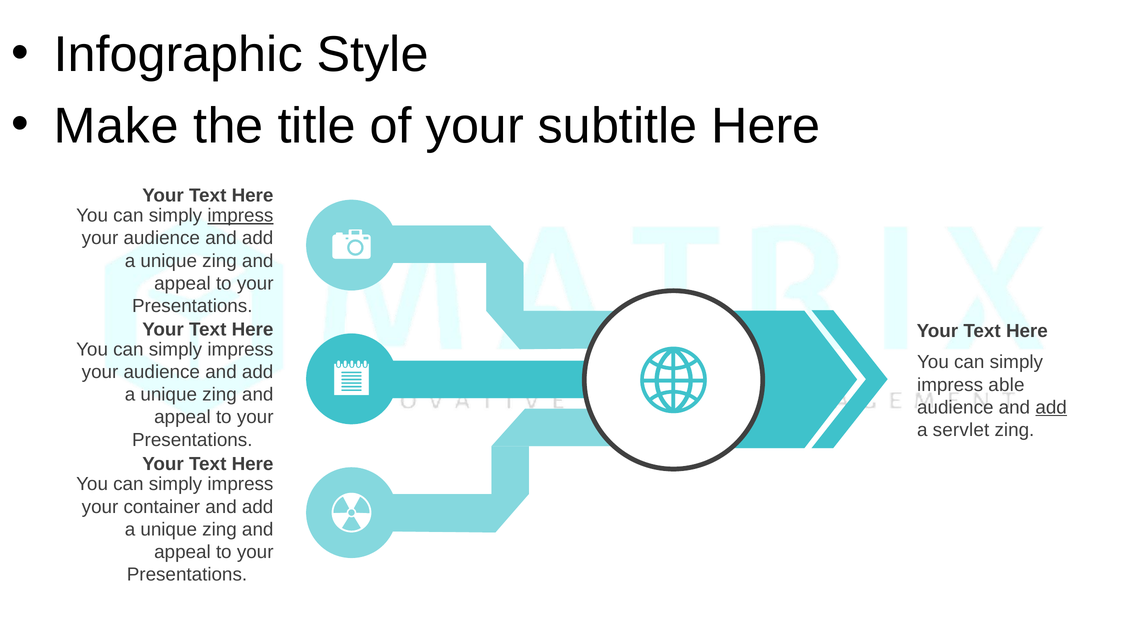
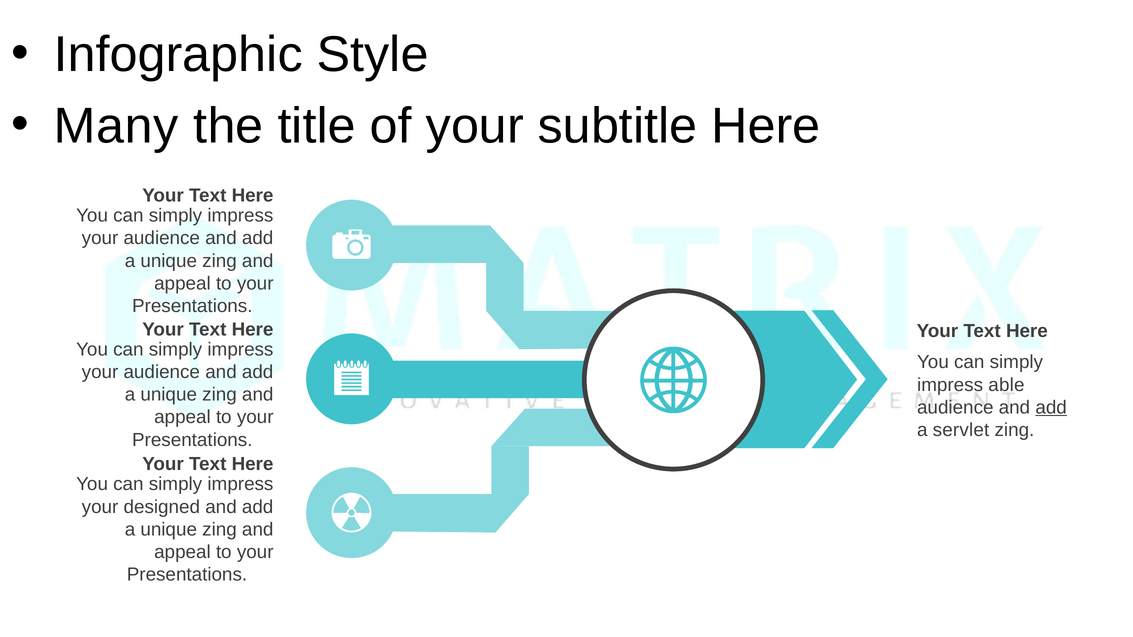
Make: Make -> Many (116, 126)
impress underline: present -> none (240, 216)
container: container -> designed (162, 507)
